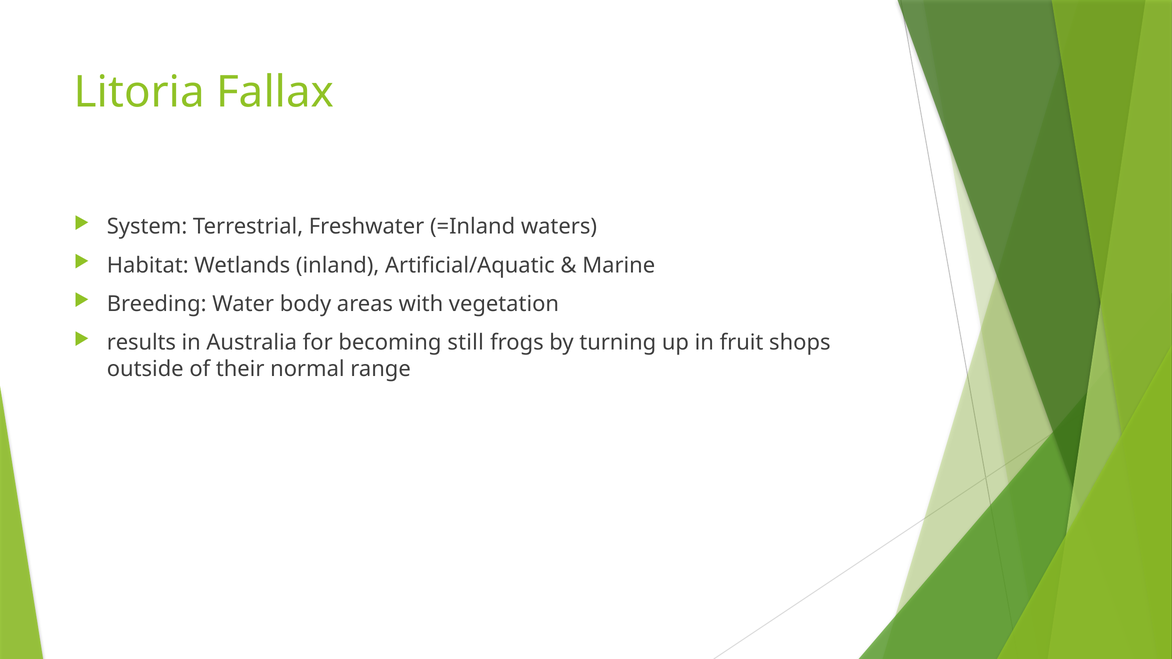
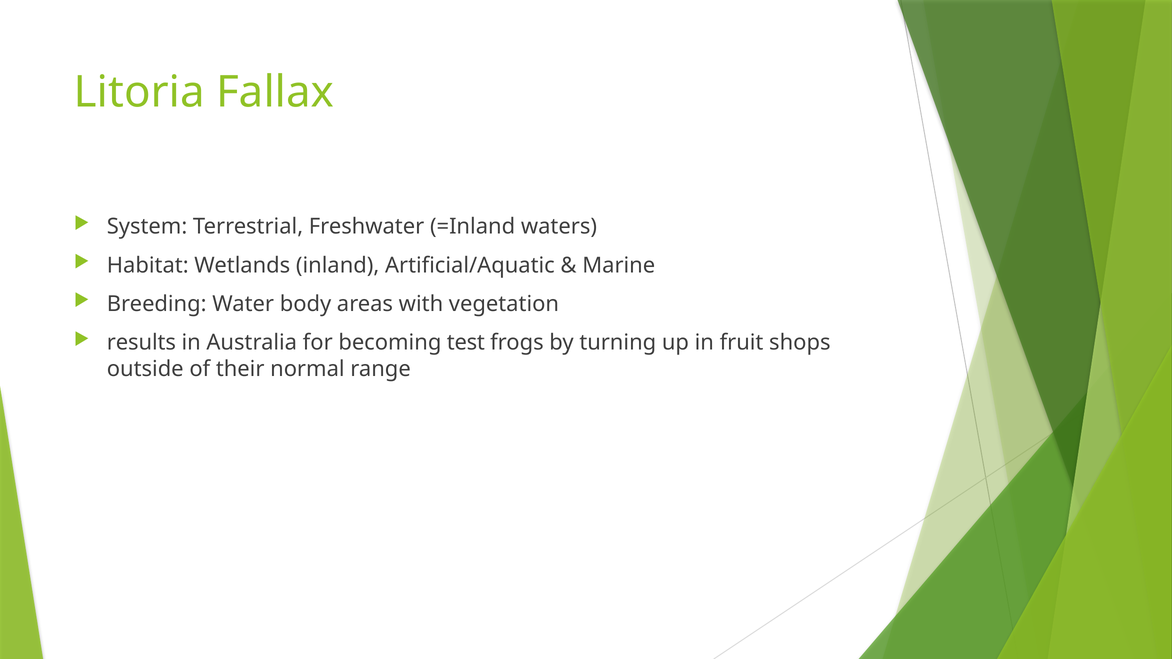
still: still -> test (466, 343)
